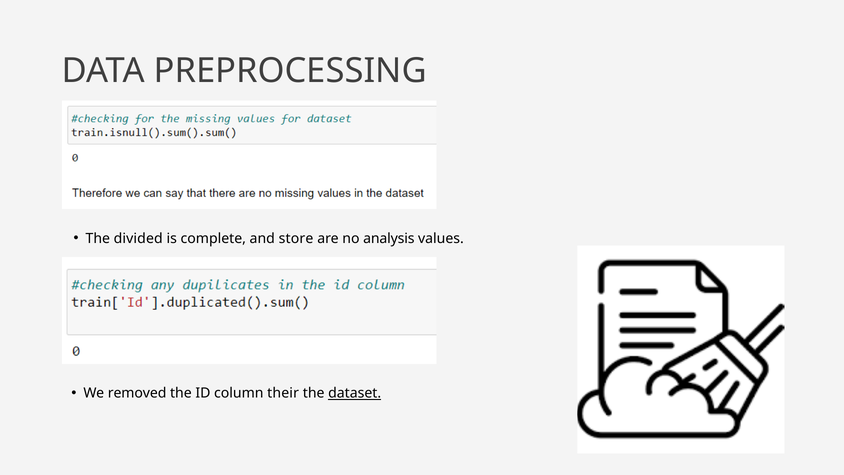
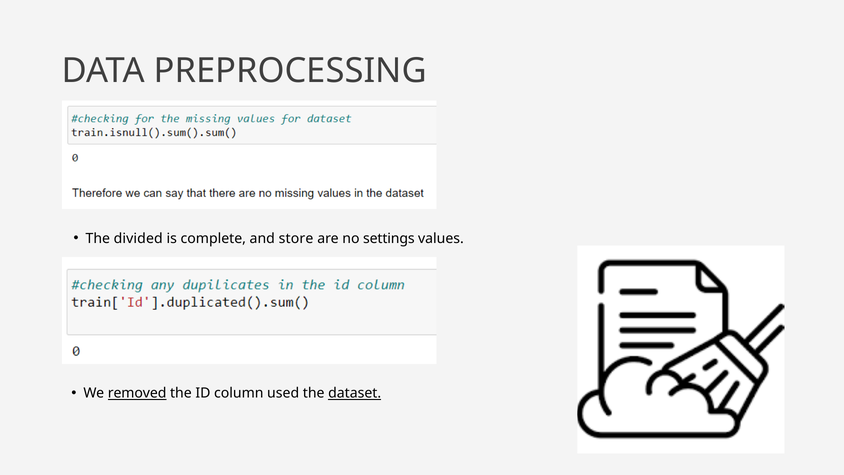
analysis: analysis -> settings (389, 238)
removed underline: none -> present (137, 393)
their: their -> used (283, 393)
